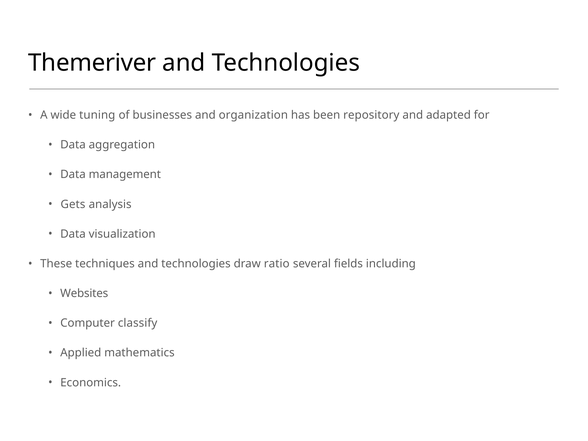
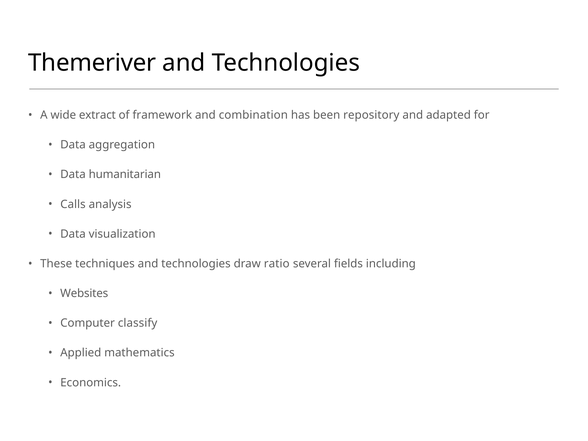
tuning: tuning -> extract (97, 115)
businesses: businesses -> framework (162, 115)
organization: organization -> combination (253, 115)
management: management -> humanitarian (125, 175)
Gets: Gets -> Calls (73, 204)
